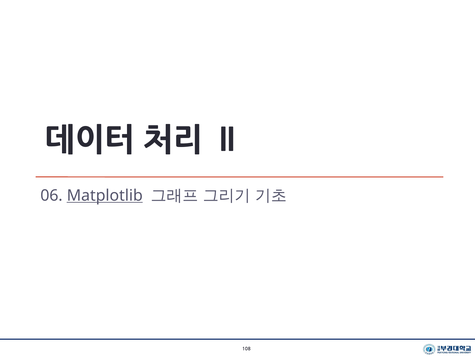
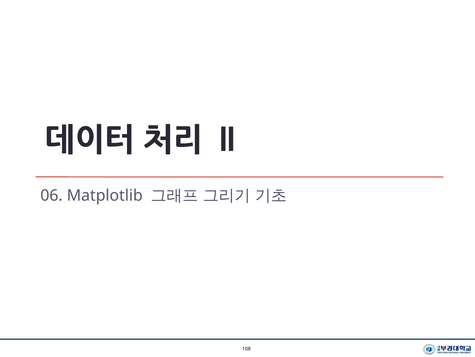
Matplotlib underline: present -> none (105, 195)
